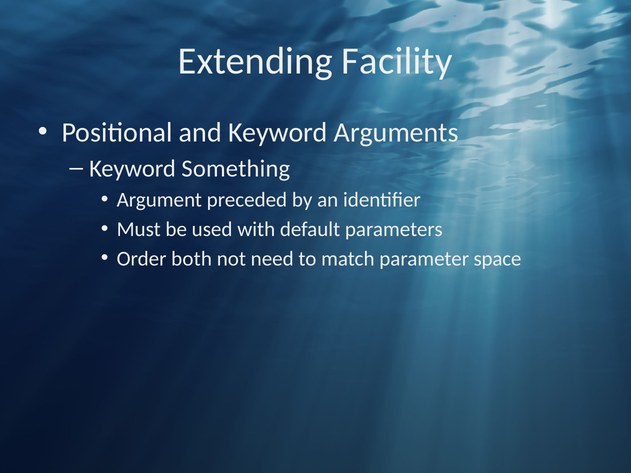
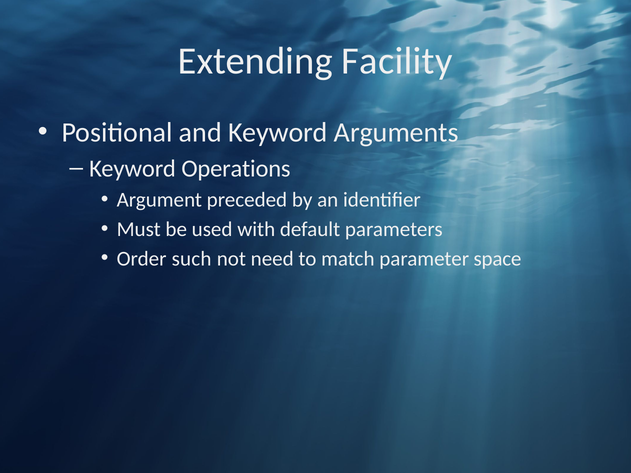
Something: Something -> Operations (236, 169)
both: both -> such (192, 259)
